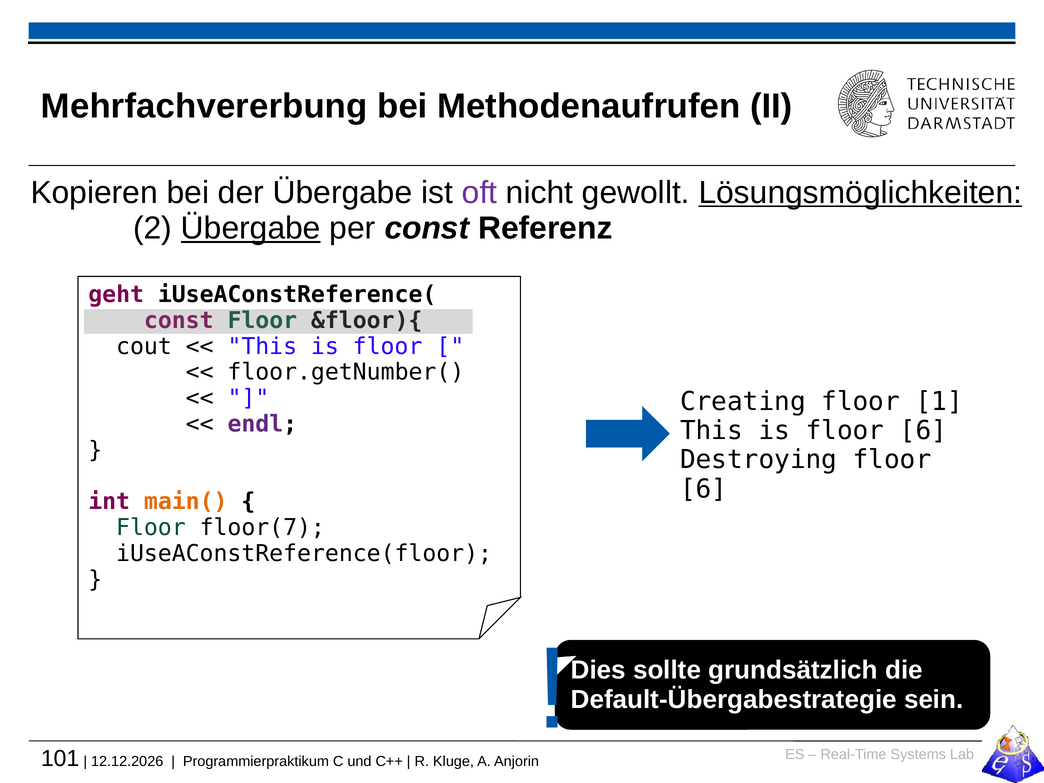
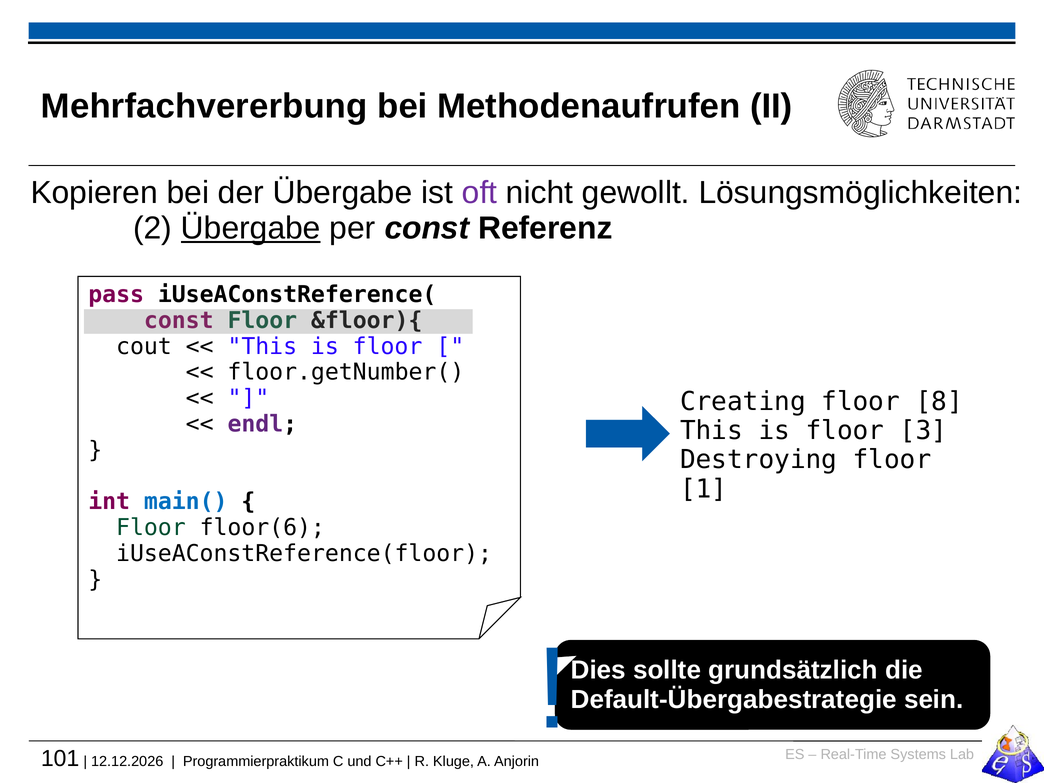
Lösungsmöglichkeiten underline: present -> none (860, 193)
geht: geht -> pass (116, 295)
1: 1 -> 8 (939, 401)
is floor 6: 6 -> 3 (923, 431)
6: 6 -> 1 (704, 489)
main( colour: orange -> blue (186, 502)
floor(7: floor(7 -> floor(6 (262, 528)
